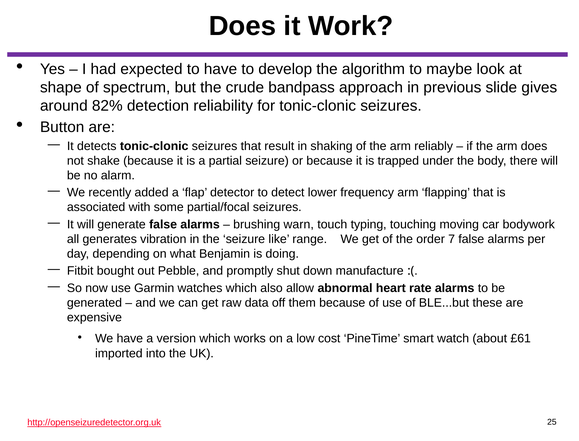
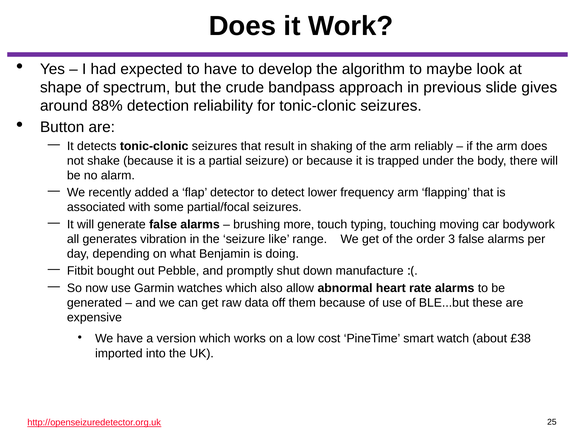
82%: 82% -> 88% (107, 106)
warn: warn -> more (299, 224)
7: 7 -> 3 (452, 239)
£61: £61 -> £38 (521, 339)
